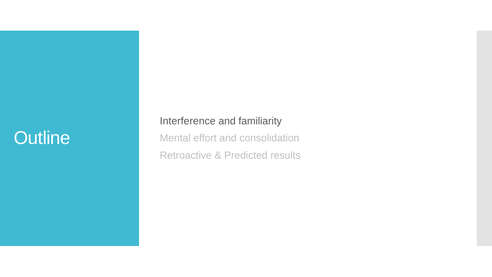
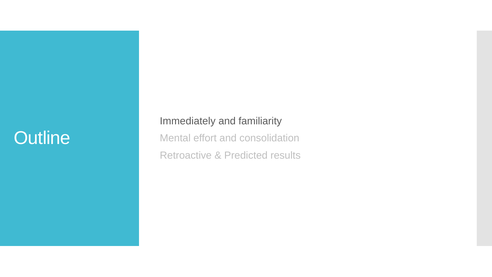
Interference: Interference -> Immediately (188, 121)
